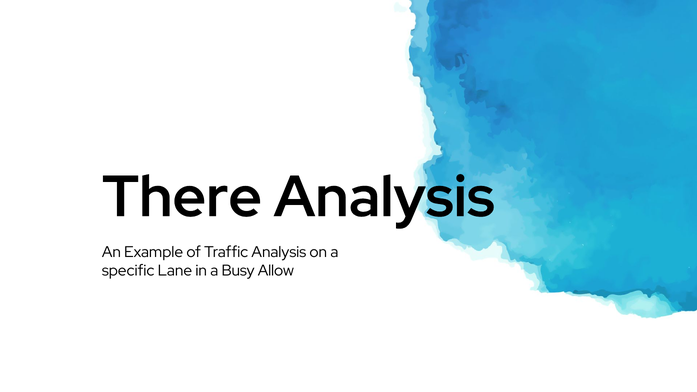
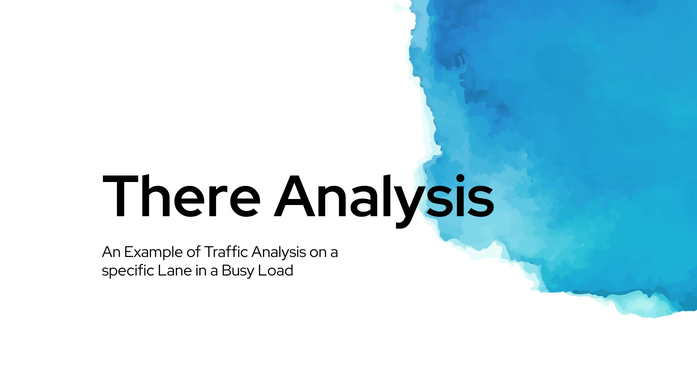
Allow: Allow -> Load (276, 271)
